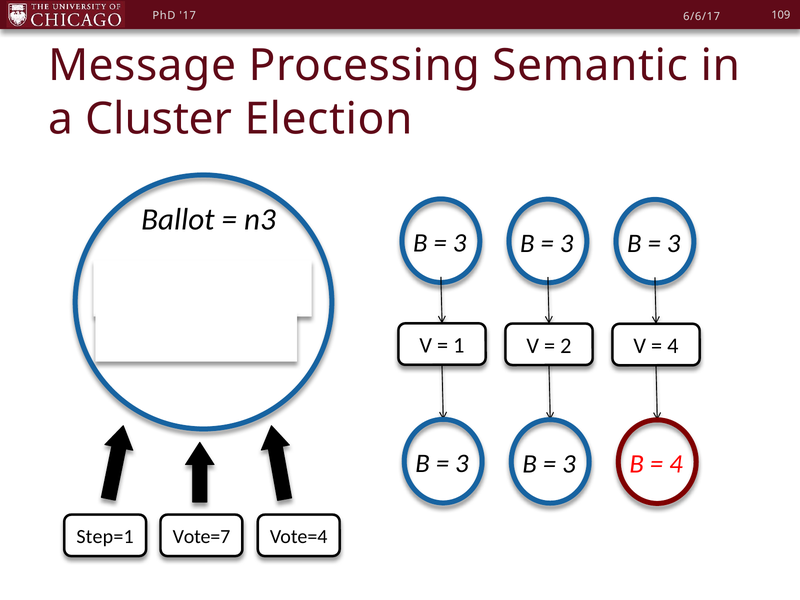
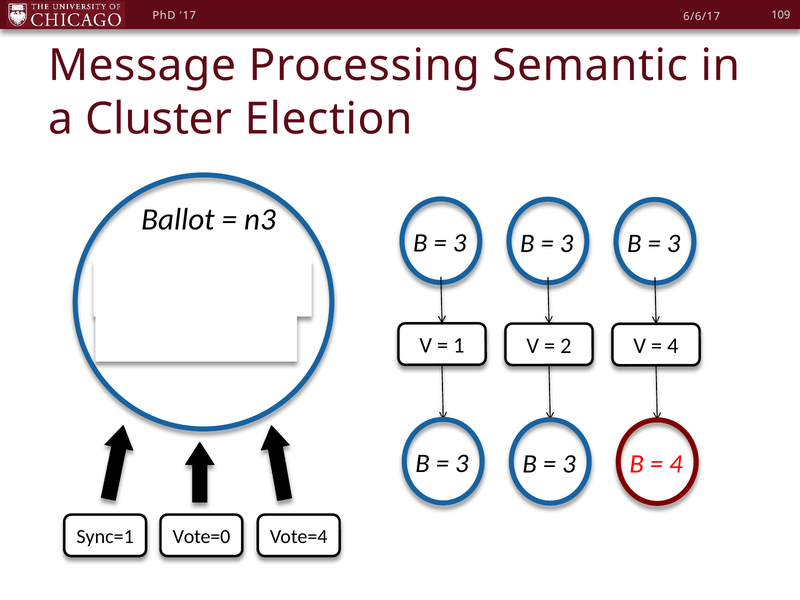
Step=1: Step=1 -> Sync=1 (105, 537)
Vote=7: Vote=7 -> Vote=0 (201, 537)
